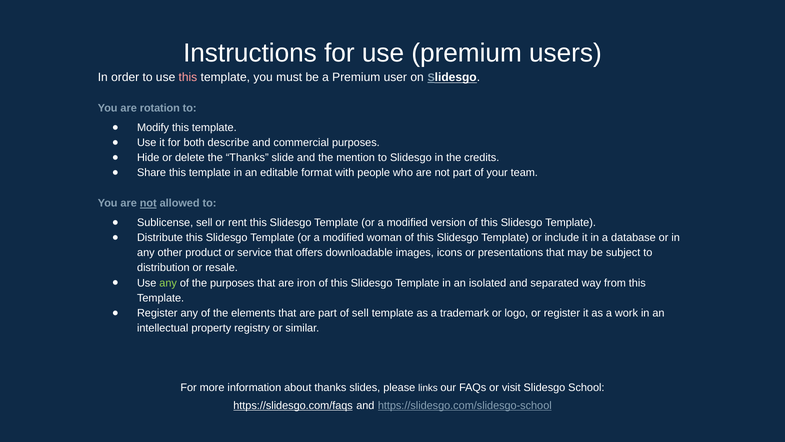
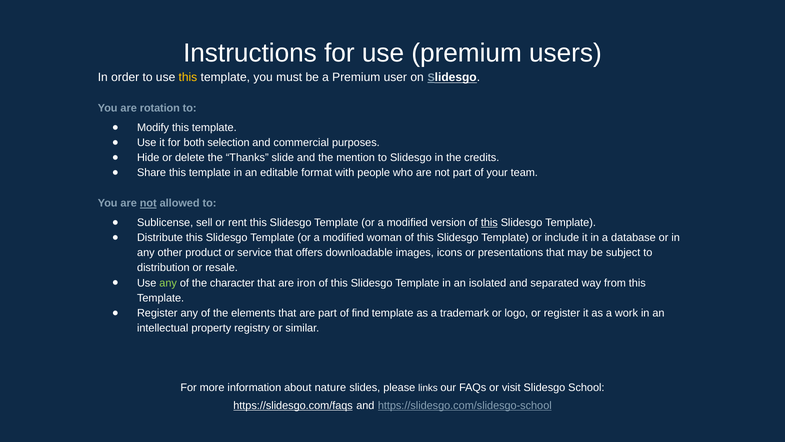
this colour: pink -> yellow (188, 77)
describe: describe -> selection (229, 143)
this underline: none -> present (489, 222)
the purposes: purposes -> character (232, 283)
of sell: sell -> find (360, 313)
about thanks: thanks -> nature (330, 387)
